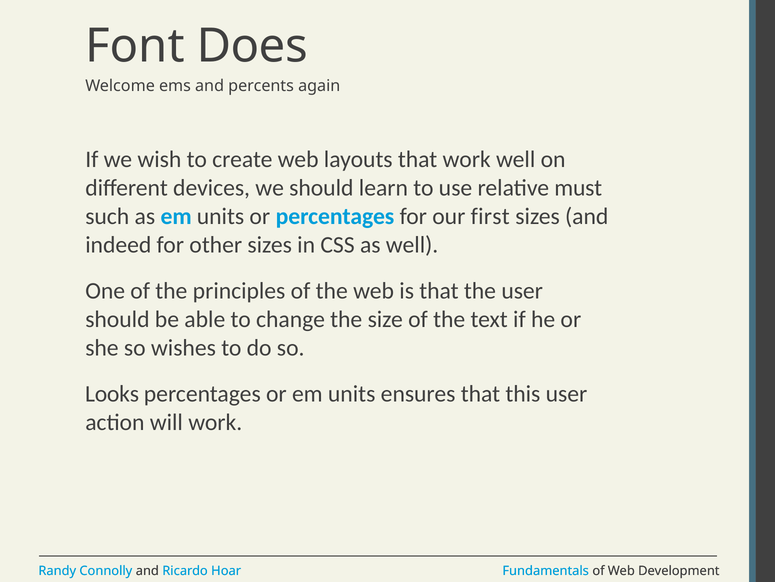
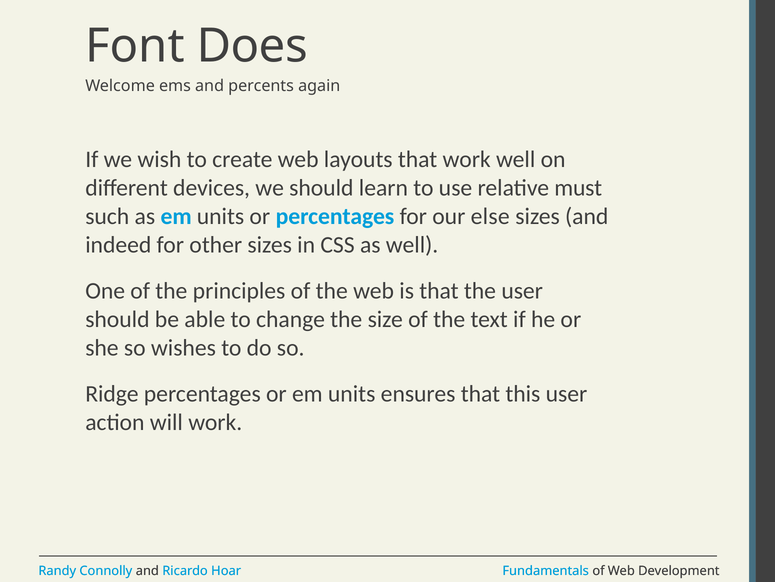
first: first -> else (490, 216)
Looks: Looks -> Ridge (112, 393)
